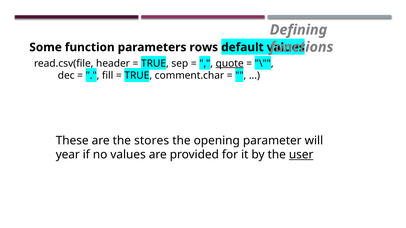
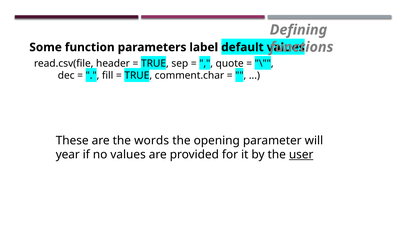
rows: rows -> label (204, 47)
quote underline: present -> none (230, 64)
stores: stores -> words (152, 141)
